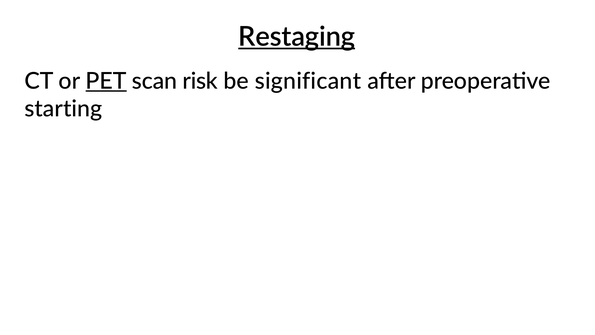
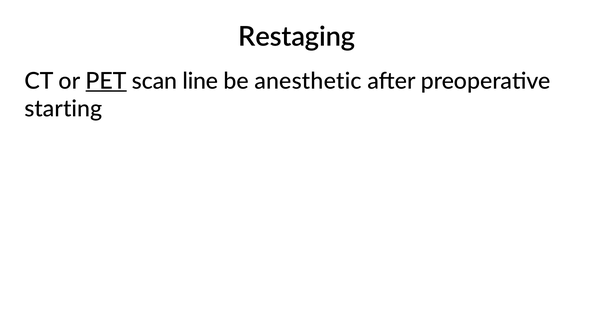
Restaging underline: present -> none (297, 37)
risk: risk -> line (200, 81)
significant: significant -> anesthetic (308, 81)
